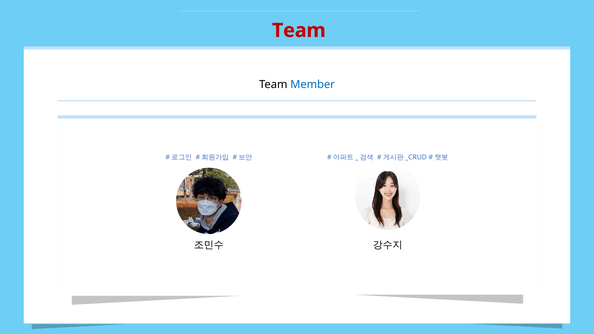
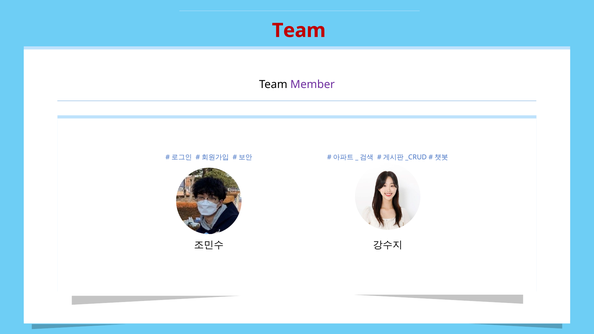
Member colour: blue -> purple (313, 85)
